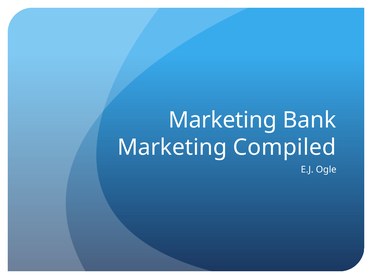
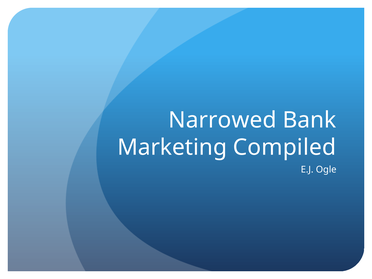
Marketing: Marketing -> Narrowed (222, 120)
